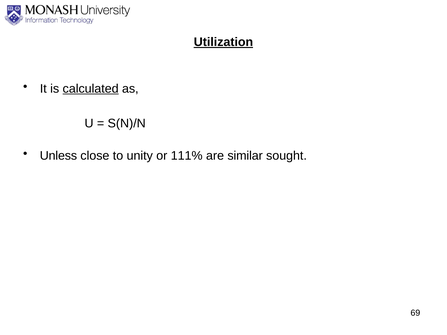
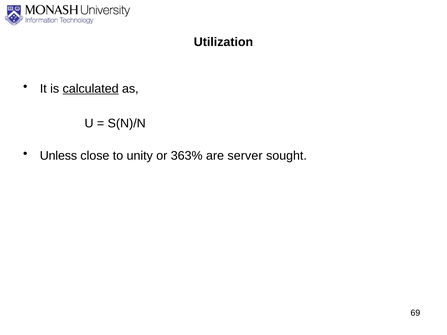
Utilization underline: present -> none (223, 42)
111%: 111% -> 363% (187, 156)
similar: similar -> server (245, 156)
